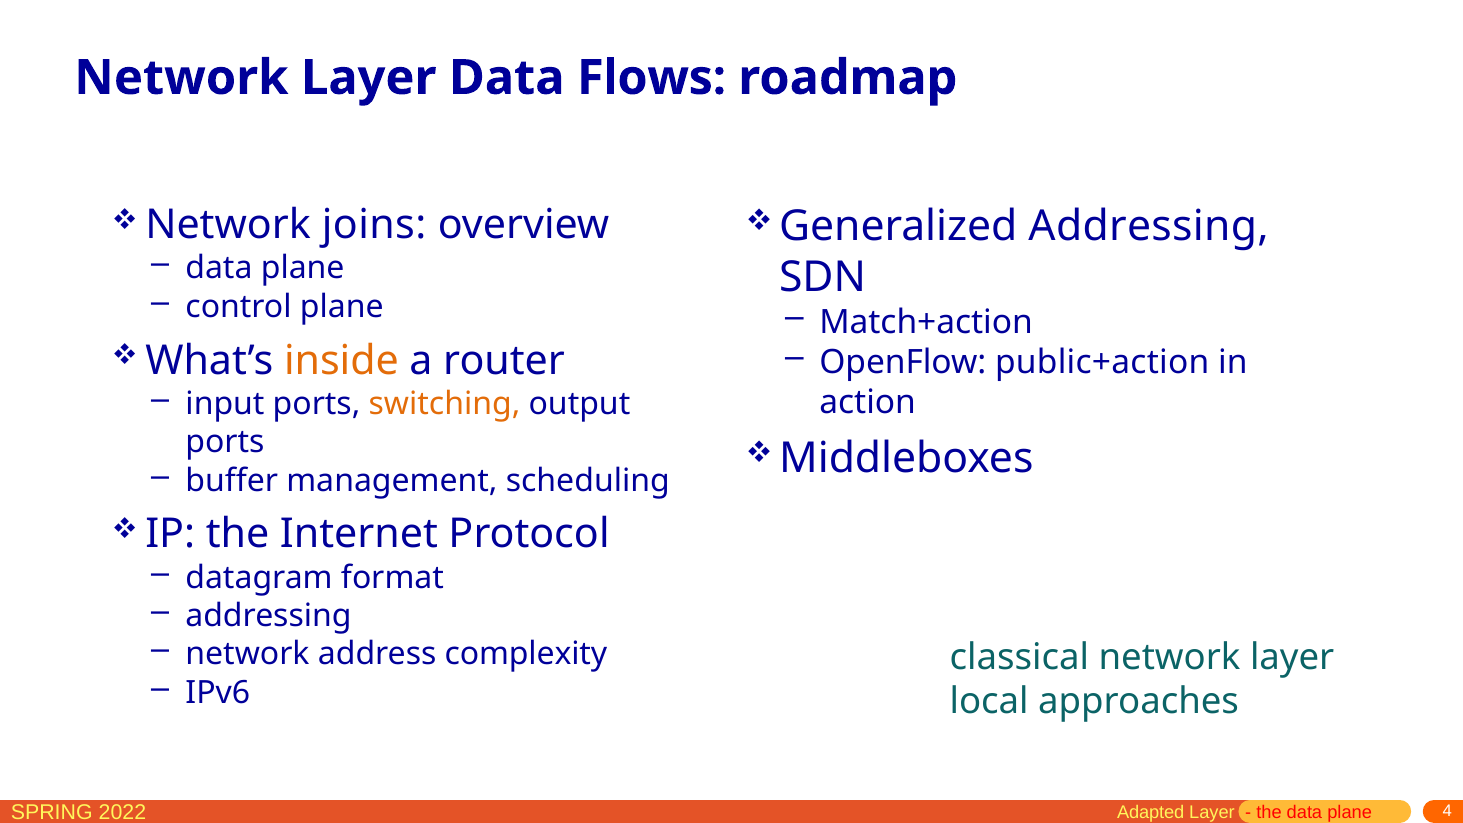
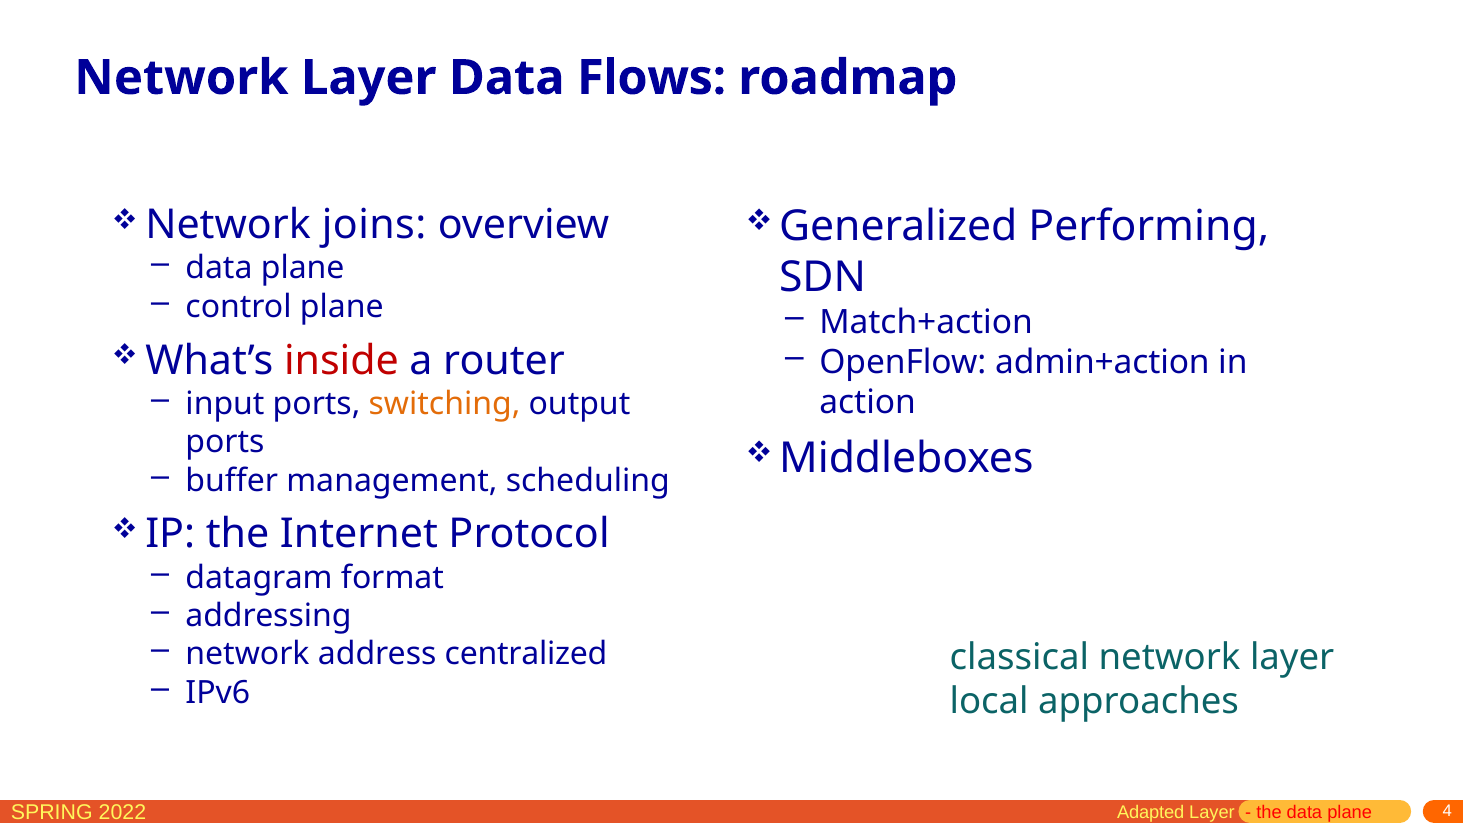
Generalized Addressing: Addressing -> Performing (1149, 226)
inside colour: orange -> red (341, 360)
public+action: public+action -> admin+action (1102, 362)
complexity: complexity -> centralized (526, 654)
